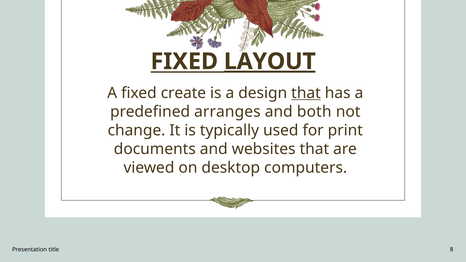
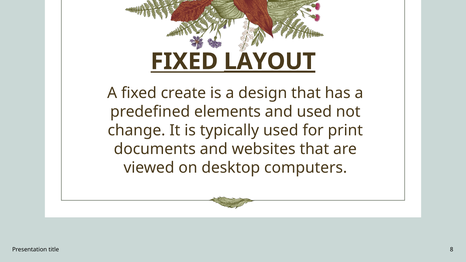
that underline: present -> none (306, 93)
arranges: arranges -> elements (227, 112)
and both: both -> used (314, 112)
